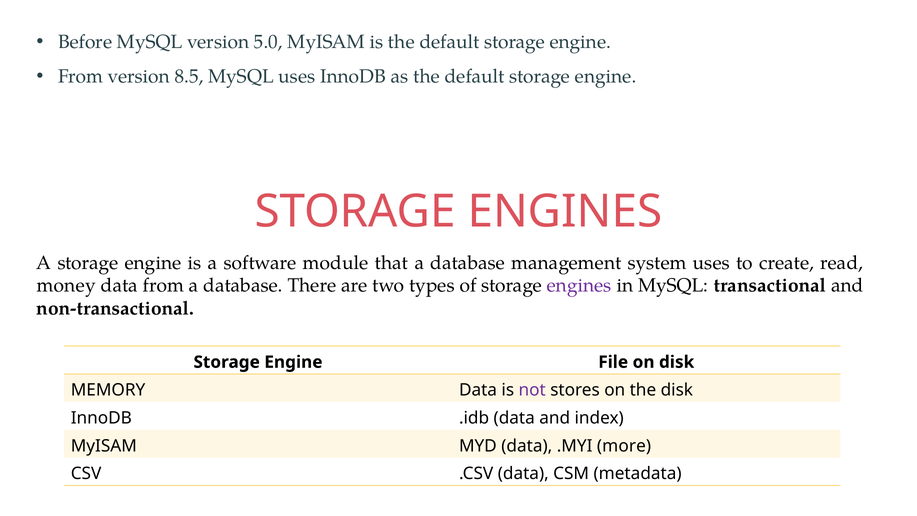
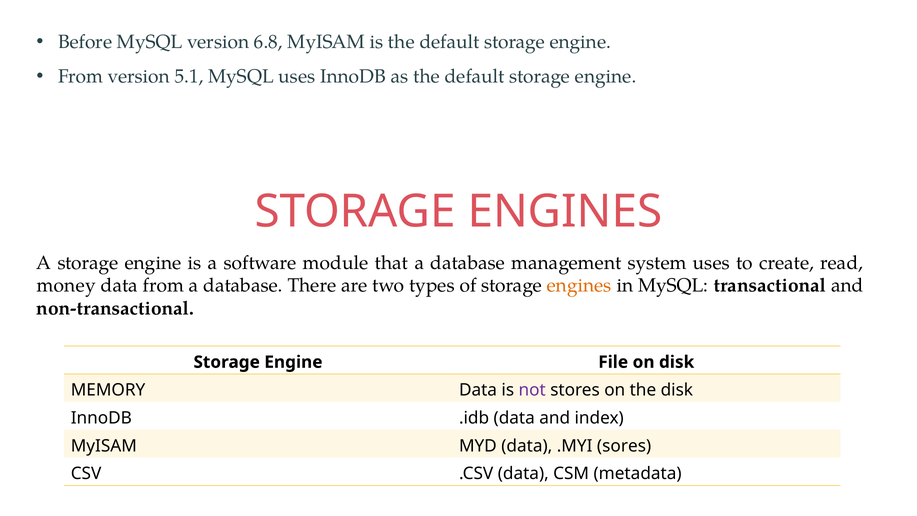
5.0: 5.0 -> 6.8 (268, 42)
8.5: 8.5 -> 5.1 (189, 76)
engines colour: purple -> orange (579, 286)
more: more -> sores (624, 446)
